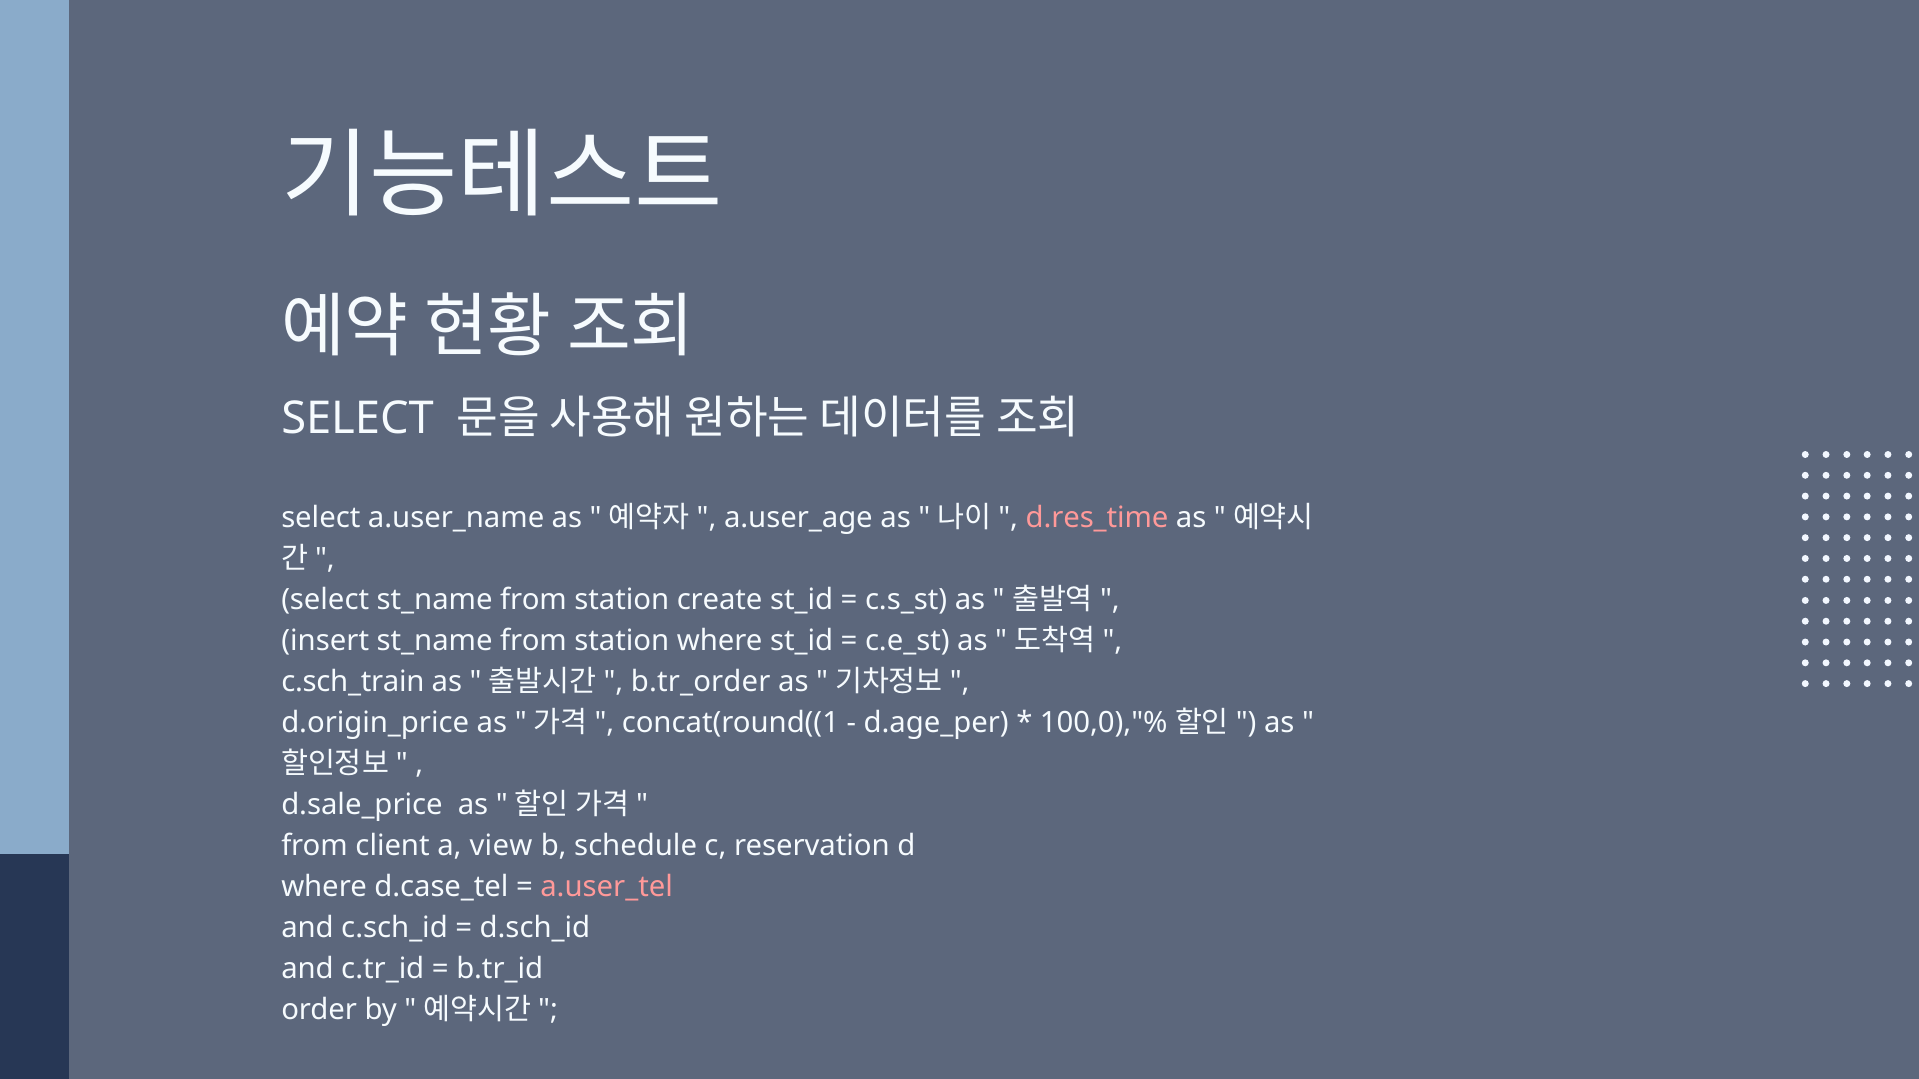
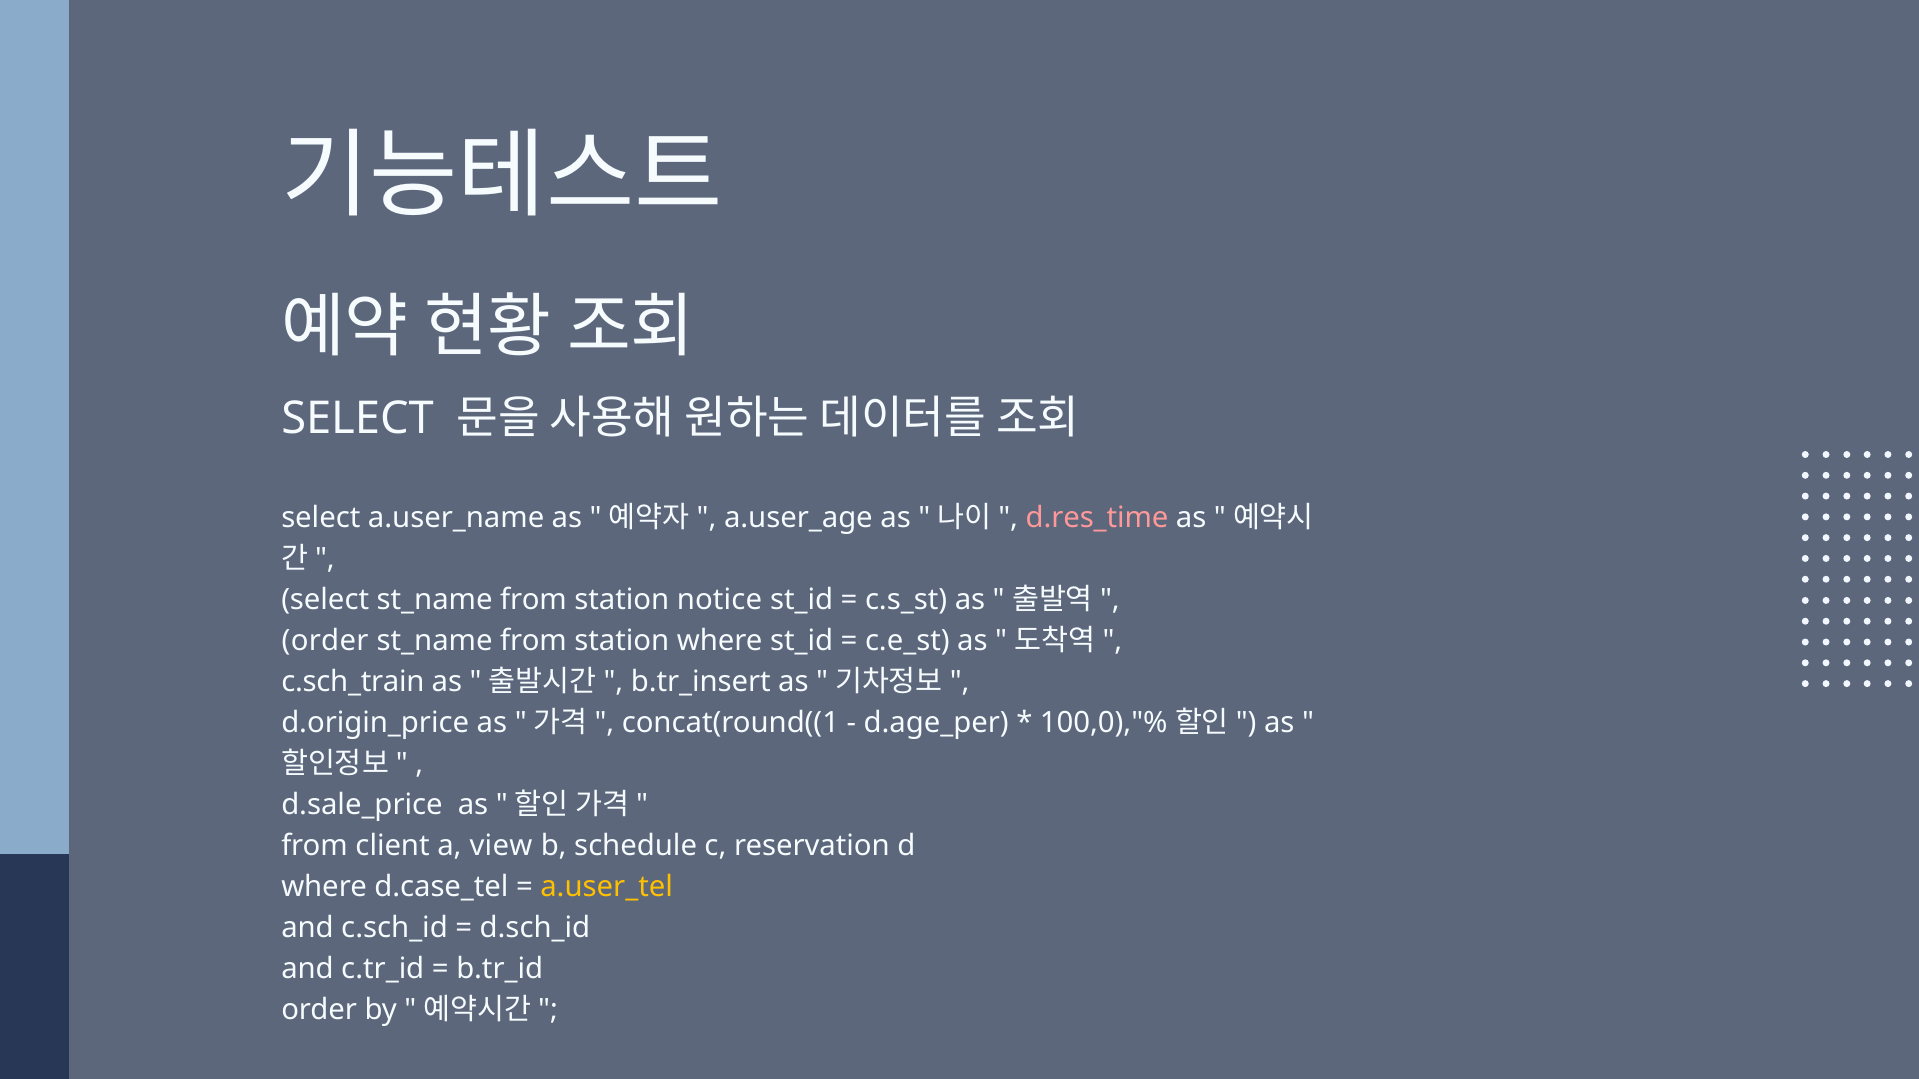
create: create -> notice (719, 600)
insert: insert -> order (325, 641)
b.tr_order: b.tr_order -> b.tr_insert (701, 682)
a.user_tel colour: pink -> yellow (607, 887)
